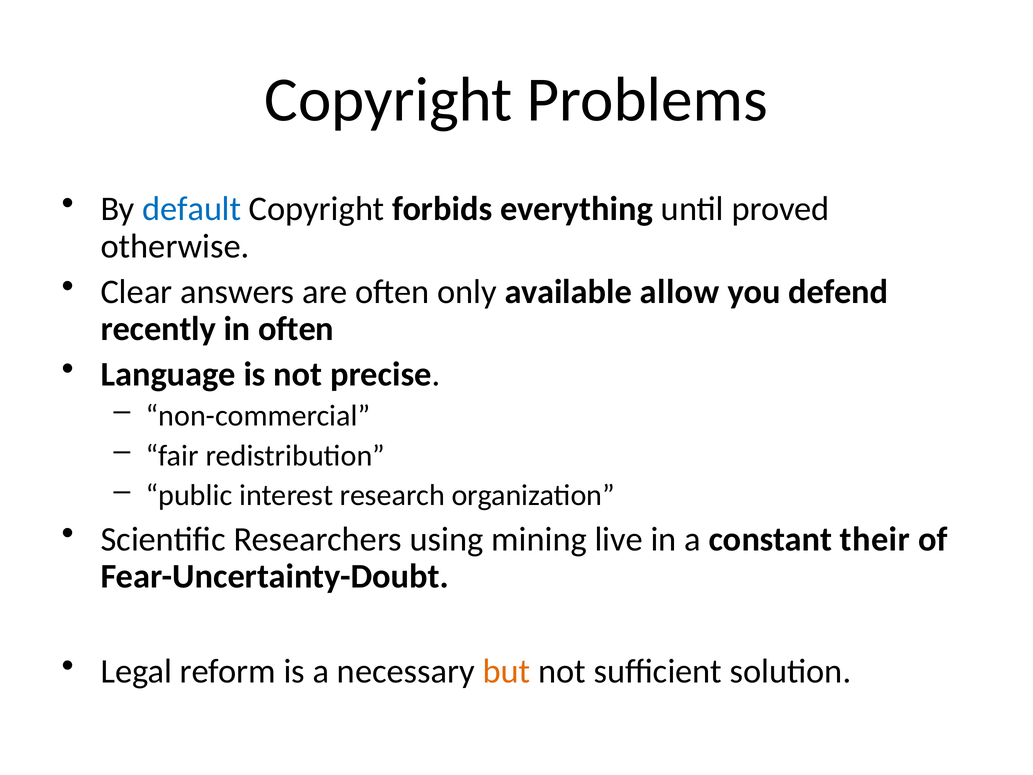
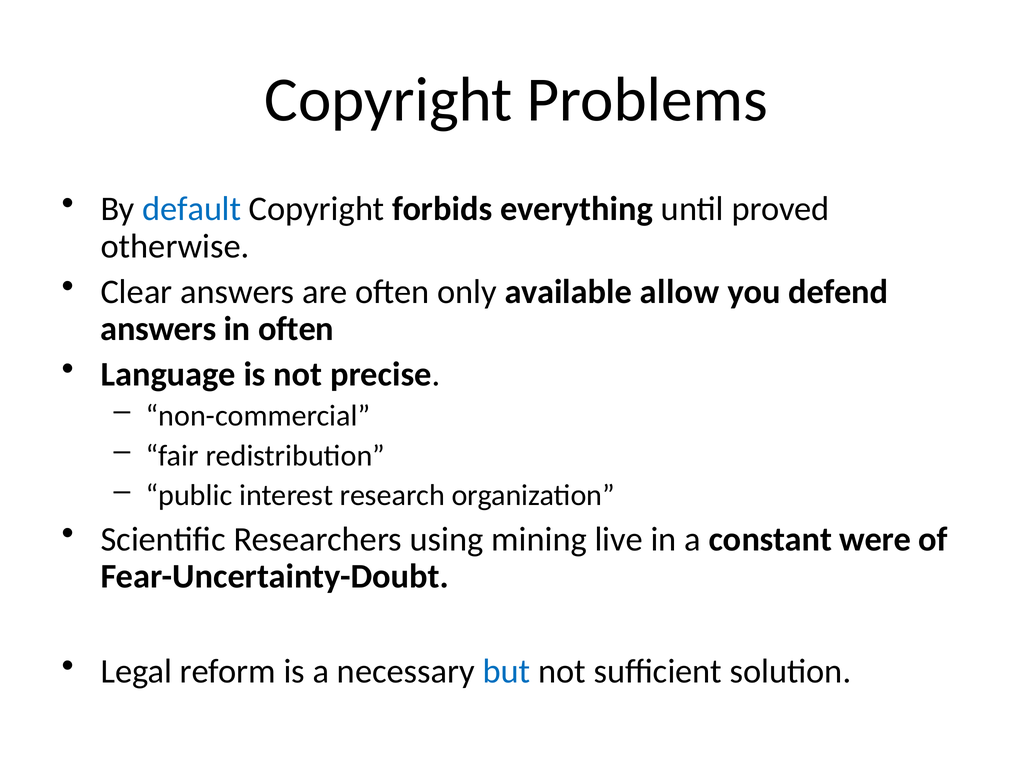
recently: recently -> answers (158, 329)
their: their -> were (875, 539)
but colour: orange -> blue (507, 671)
